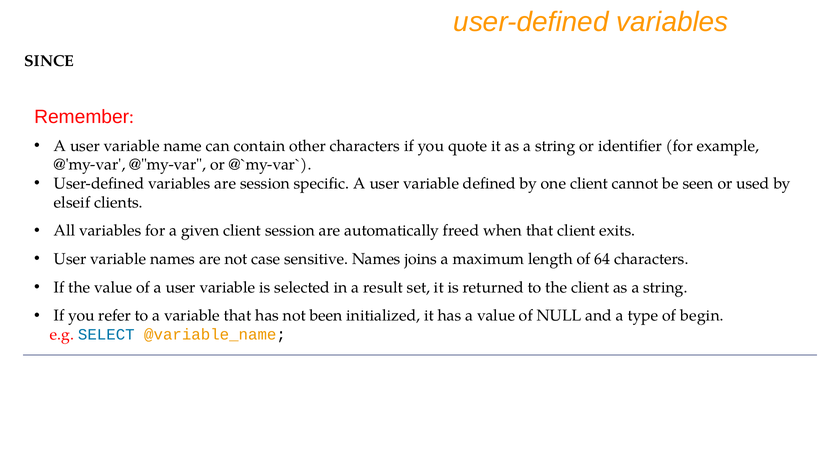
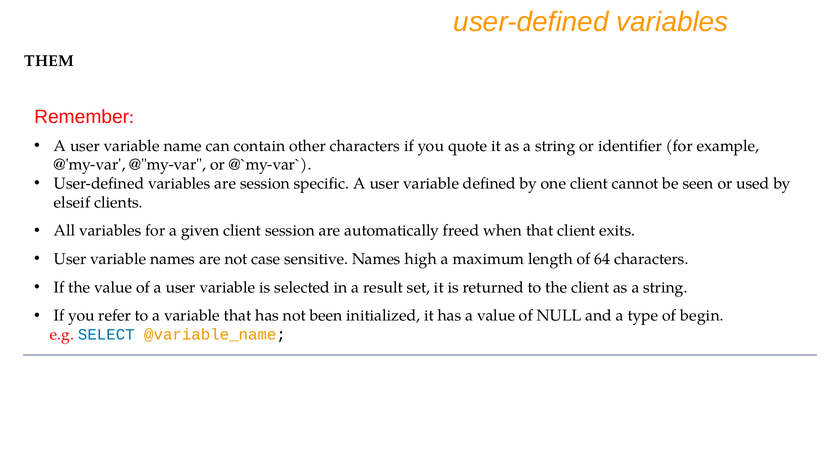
SINCE: SINCE -> THEM (49, 61)
joins: joins -> high (421, 259)
